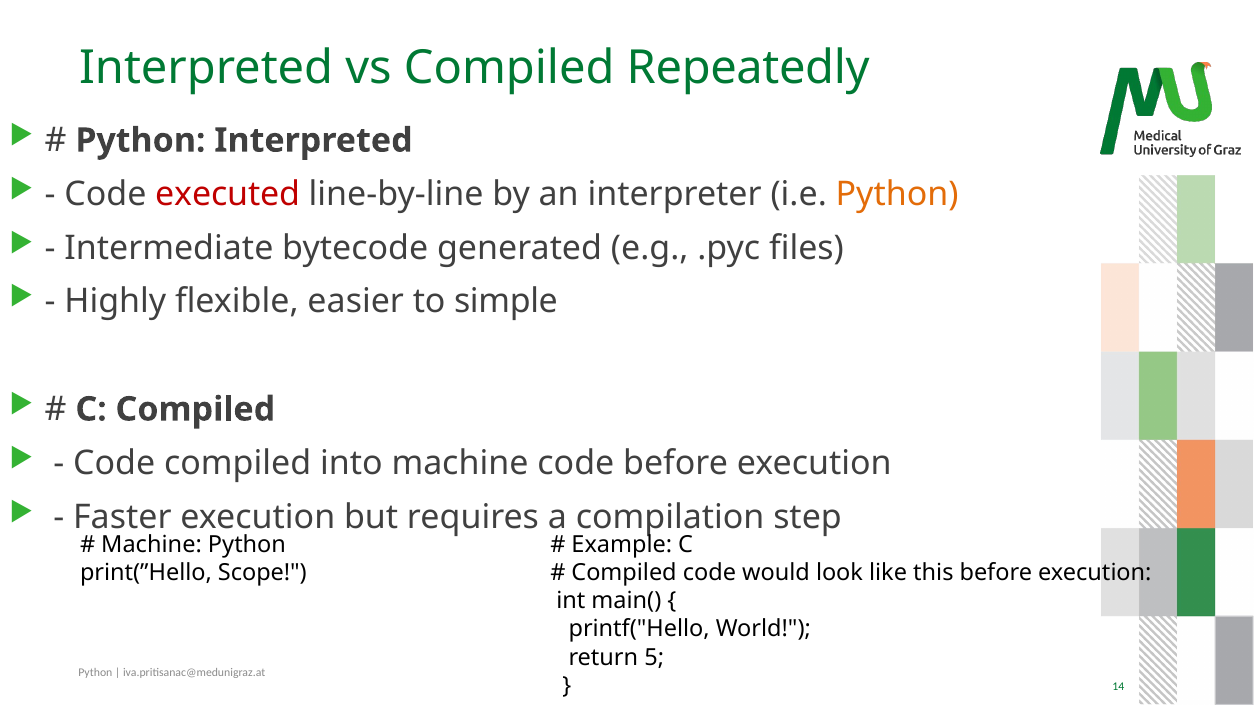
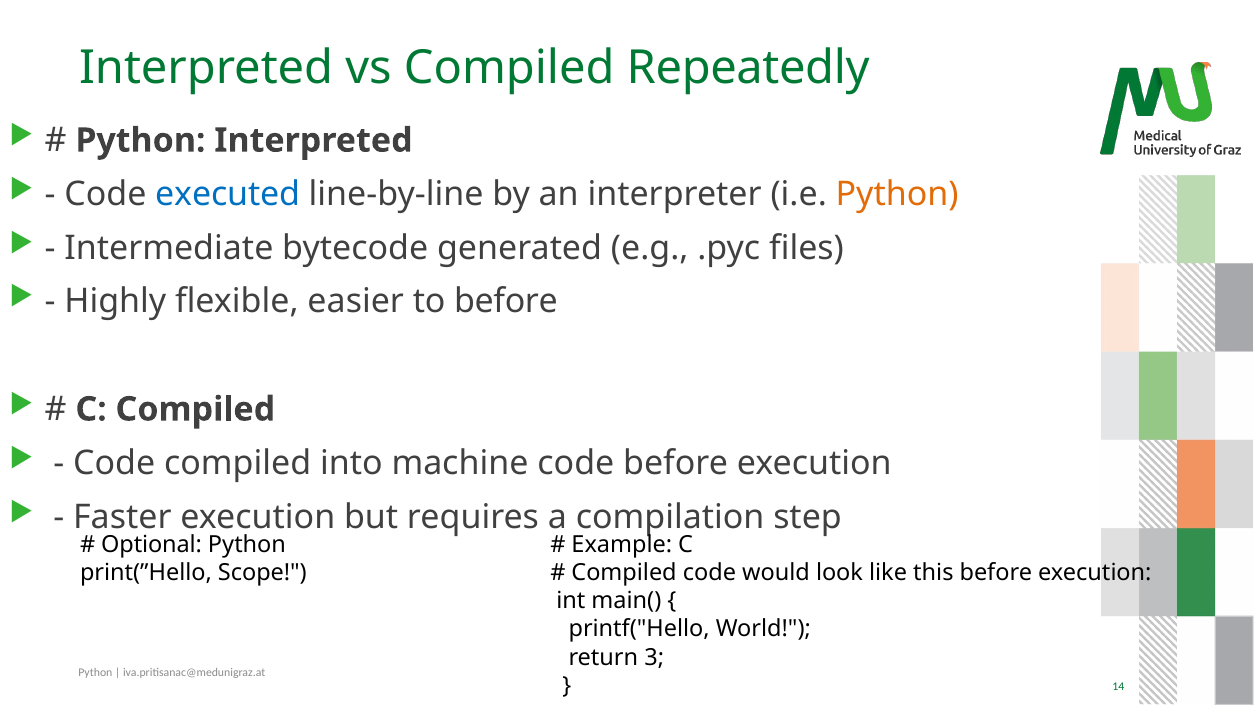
executed colour: red -> blue (228, 194)
to simple: simple -> before (506, 302)
Machine: Machine -> Optional (152, 545)
5: 5 -> 3 (654, 658)
